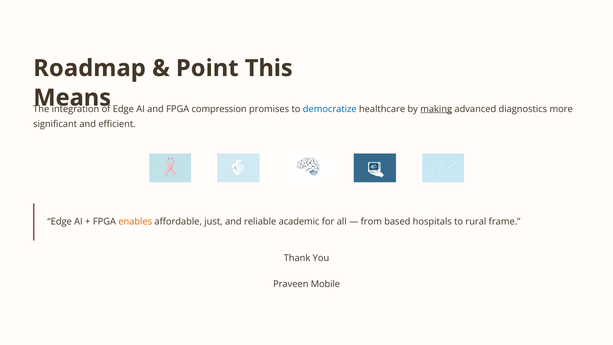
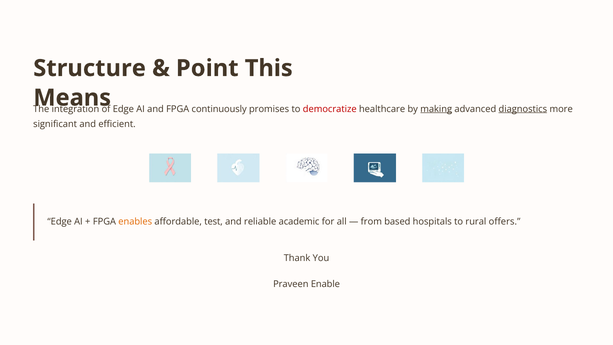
Roadmap: Roadmap -> Structure (90, 68)
compression: compression -> continuously (219, 109)
democratize colour: blue -> red (330, 109)
diagnostics underline: none -> present (523, 109)
just: just -> test (214, 222)
frame: frame -> offers (505, 222)
Mobile: Mobile -> Enable (325, 284)
